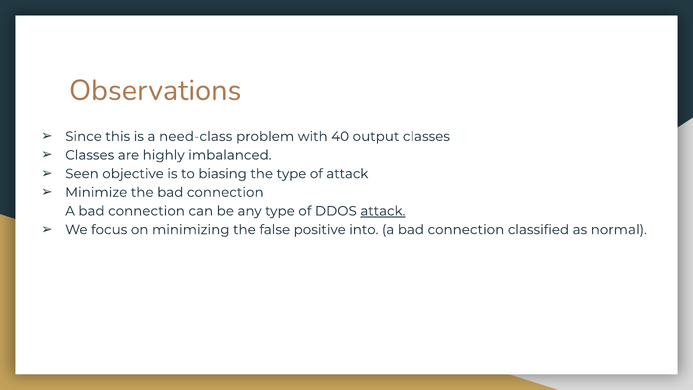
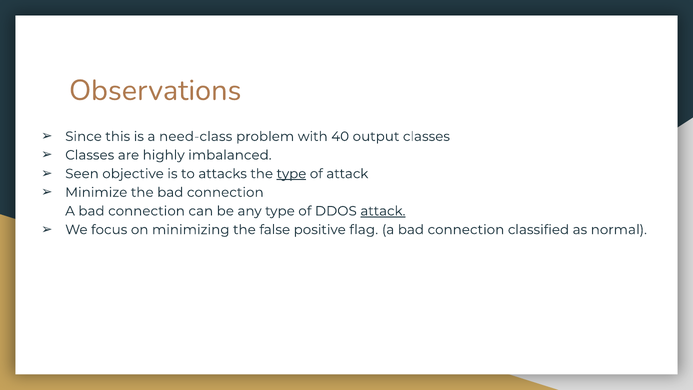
biasing: biasing -> attacks (223, 174)
type underline: none -> present (291, 174)
into: into -> flag (364, 230)
